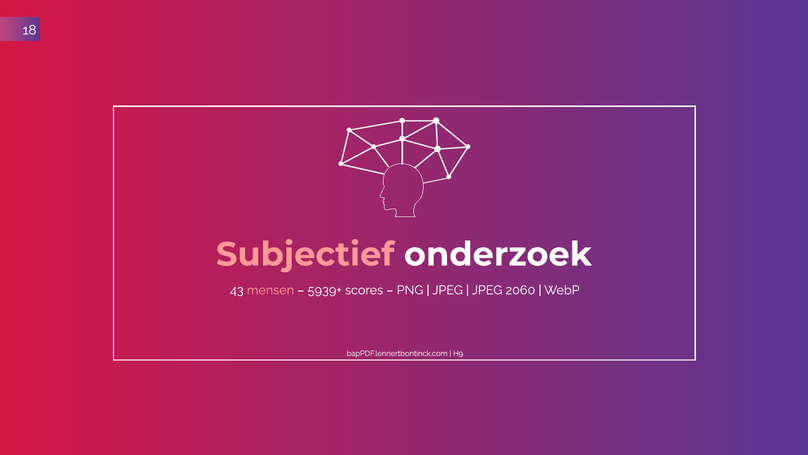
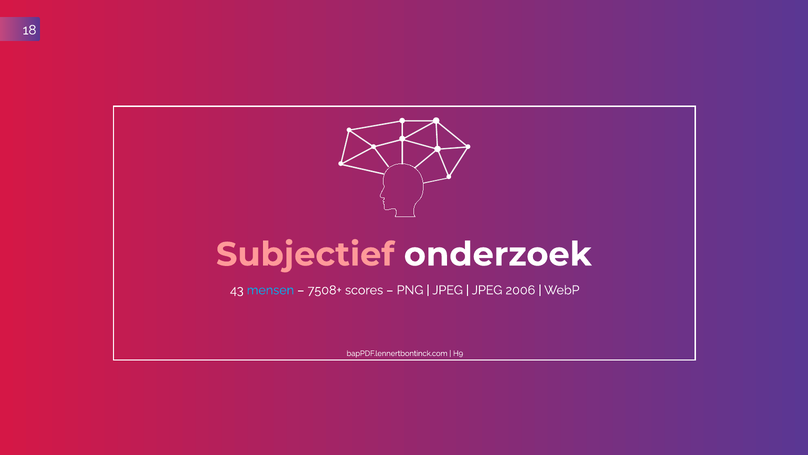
mensen colour: pink -> light blue (270, 290)
5939+: 5939+ -> 7508+ (325, 290)
2060: 2060 -> 2006 (520, 290)
